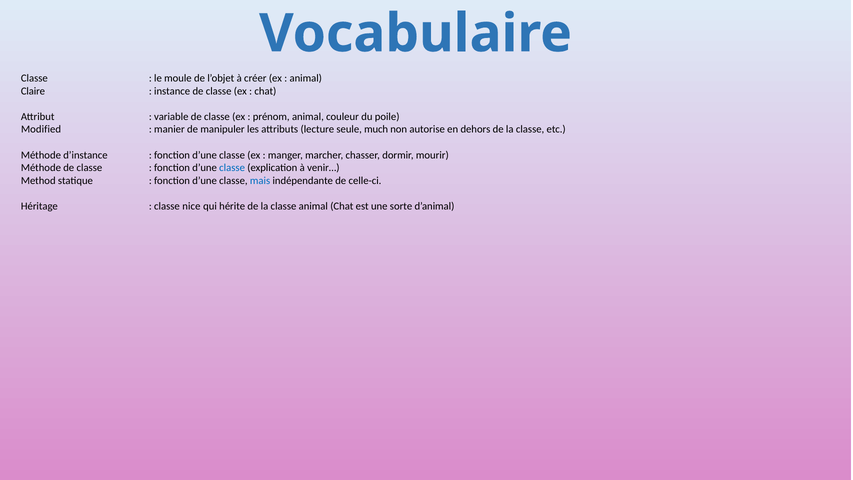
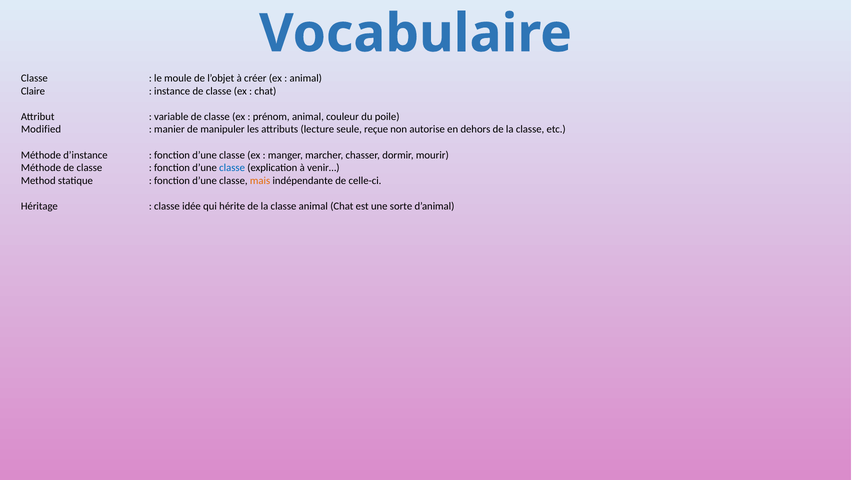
much: much -> reçue (376, 129)
mais colour: blue -> orange (260, 181)
nice: nice -> idée (191, 206)
